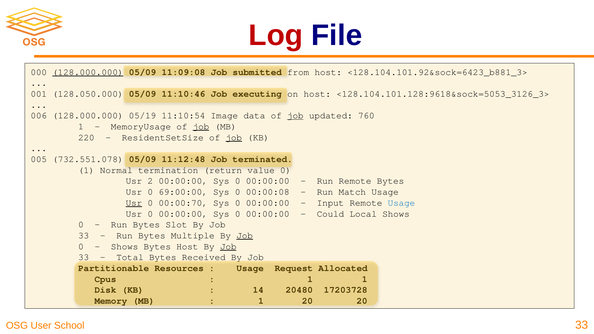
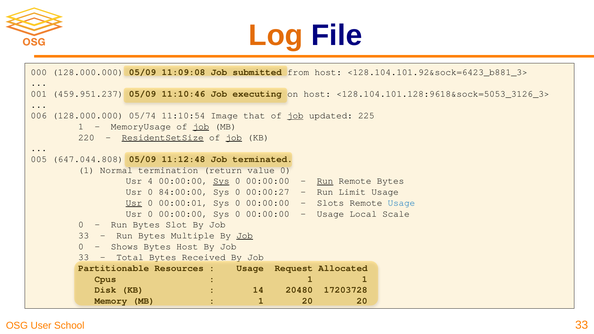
Log colour: red -> orange (276, 35)
128.000.000 underline: present -> none (88, 72)
128.050.000: 128.050.000 -> 459.951.237 (88, 94)
05/19: 05/19 -> 05/74 (142, 116)
data: data -> that (254, 116)
760: 760 -> 225 (366, 116)
ResidentSetSize underline: none -> present (163, 137)
732.551.078: 732.551.078 -> 647.044.808 (88, 159)
2: 2 -> 4 (150, 181)
Sys underline: none -> present (221, 181)
Run underline: none -> present (325, 181)
69:00:00: 69:00:00 -> 84:00:00 (183, 192)
00:00:08: 00:00:08 -> 00:00:27 (268, 192)
Match: Match -> Limit (352, 192)
00:00:70: 00:00:70 -> 00:00:01 (183, 203)
Input: Input -> Slots (330, 203)
Could: Could -> Usage (330, 214)
Local Shows: Shows -> Scale (396, 214)
Job underline: present -> none (228, 246)
